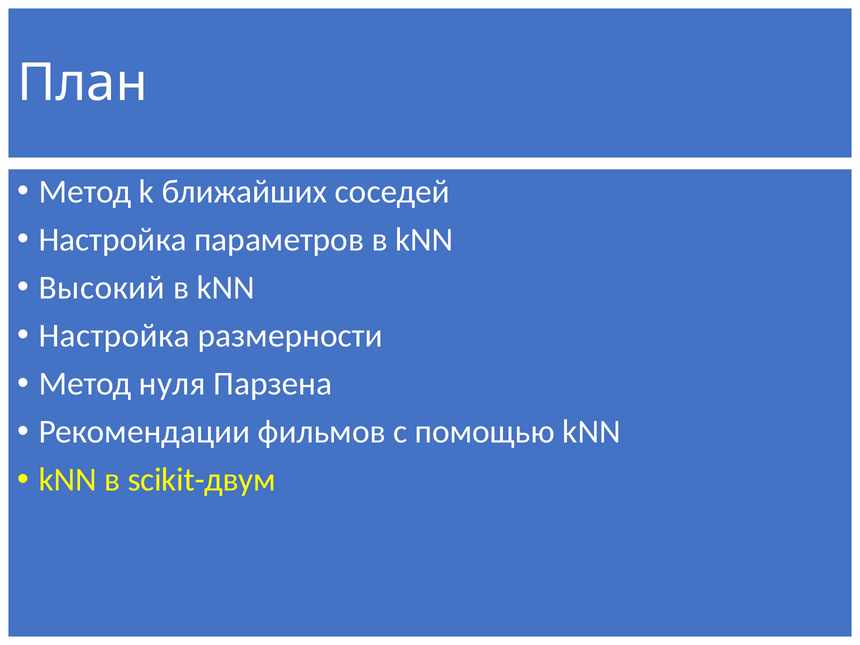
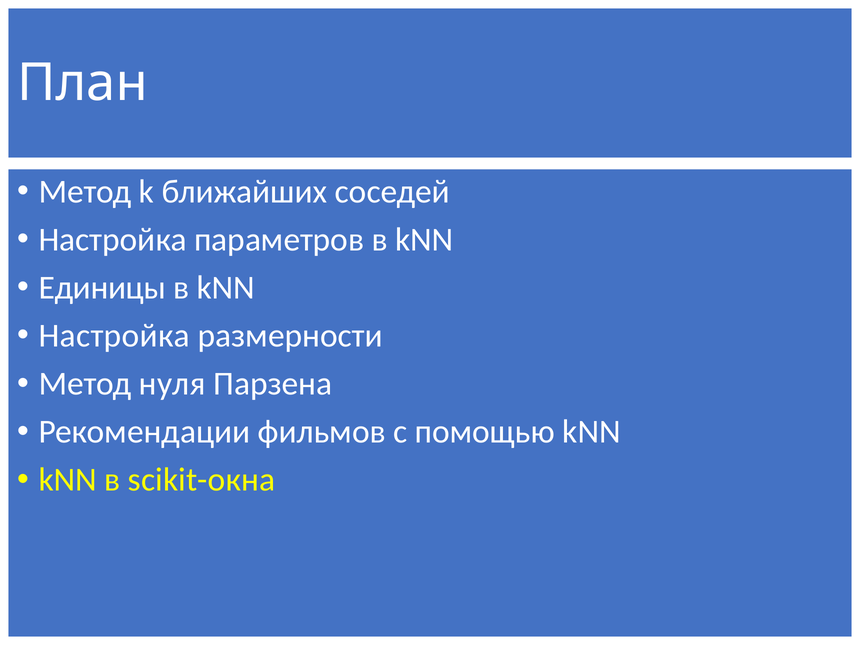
Высокий: Высокий -> Единицы (102, 288)
scikit-двум: scikit-двум -> scikit-окна (202, 480)
